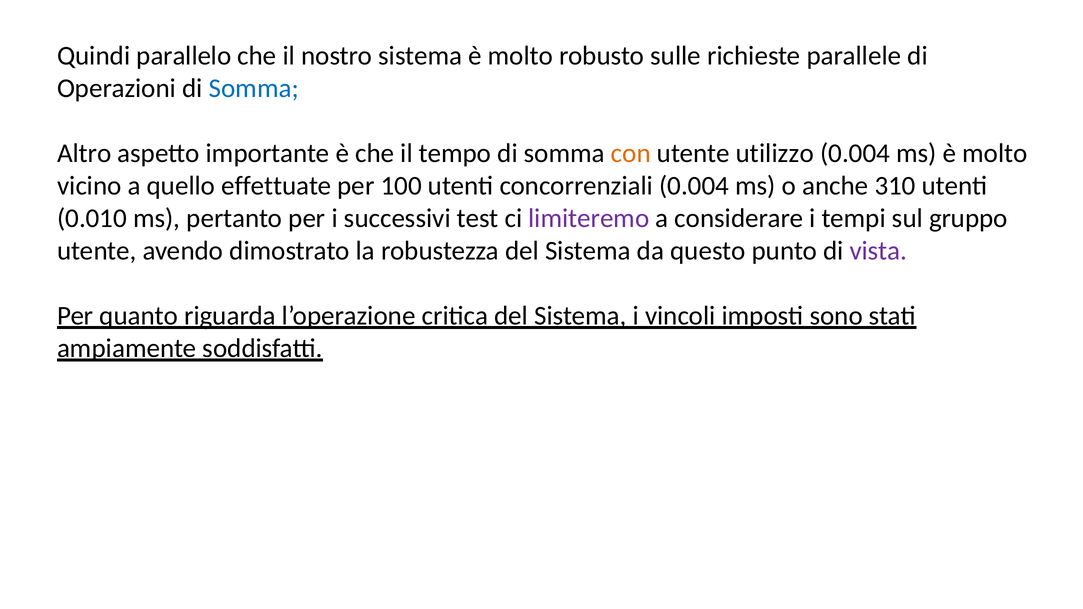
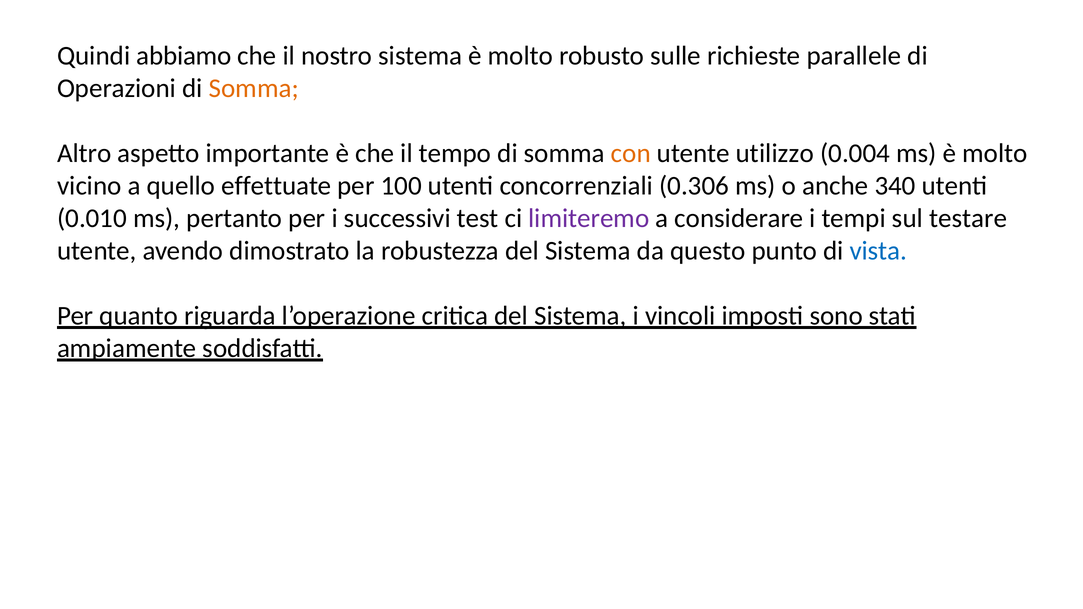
parallelo: parallelo -> abbiamo (184, 56)
Somma colour: blue -> orange (254, 89)
concorrenziali 0.004: 0.004 -> 0.306 (694, 186)
310: 310 -> 340 (895, 186)
gruppo: gruppo -> testare (968, 218)
vista colour: purple -> blue (878, 251)
